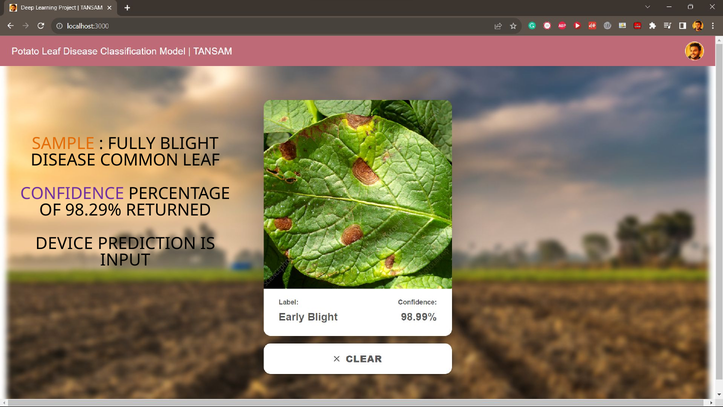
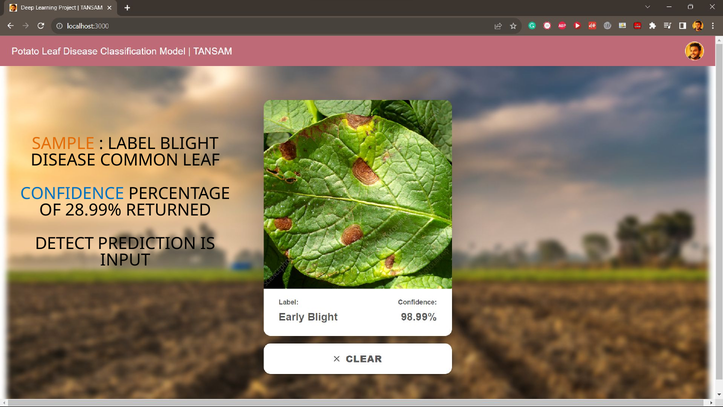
FULLY: FULLY -> LABEL (132, 144)
CONFIDENCE colour: purple -> blue (72, 193)
98.29%: 98.29% -> 28.99% (93, 210)
DEVICE: DEVICE -> DETECT (64, 243)
